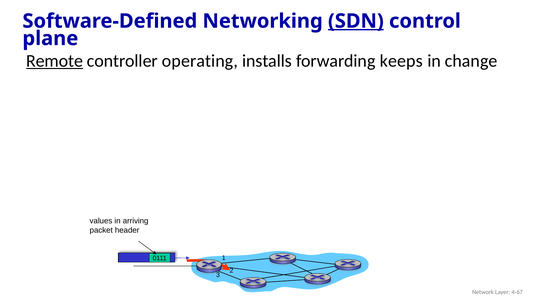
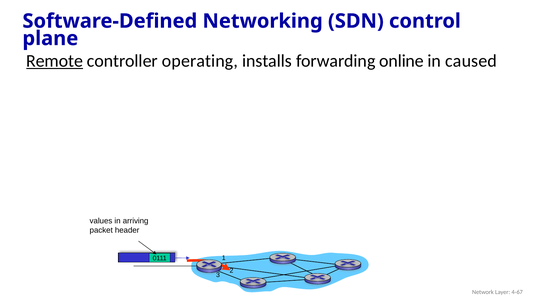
SDN underline: present -> none (356, 21)
keeps: keeps -> online (401, 61)
change: change -> caused (471, 61)
